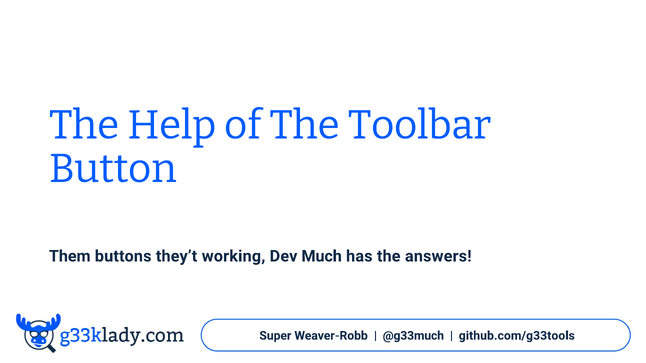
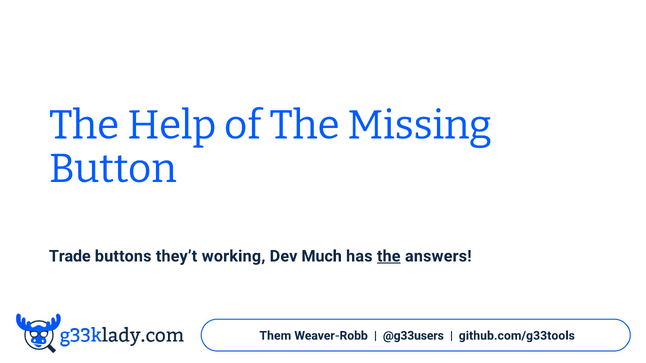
Toolbar: Toolbar -> Missing (419, 125)
Them: Them -> Trade (70, 256)
the underline: none -> present (389, 256)
Super: Super -> Them (275, 336)
@g33much: @g33much -> @g33users (413, 336)
